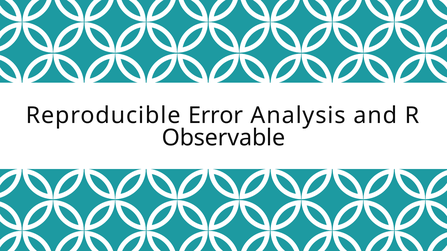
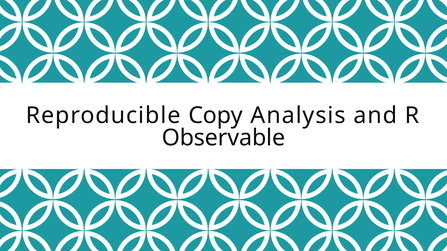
Error: Error -> Copy (216, 116)
